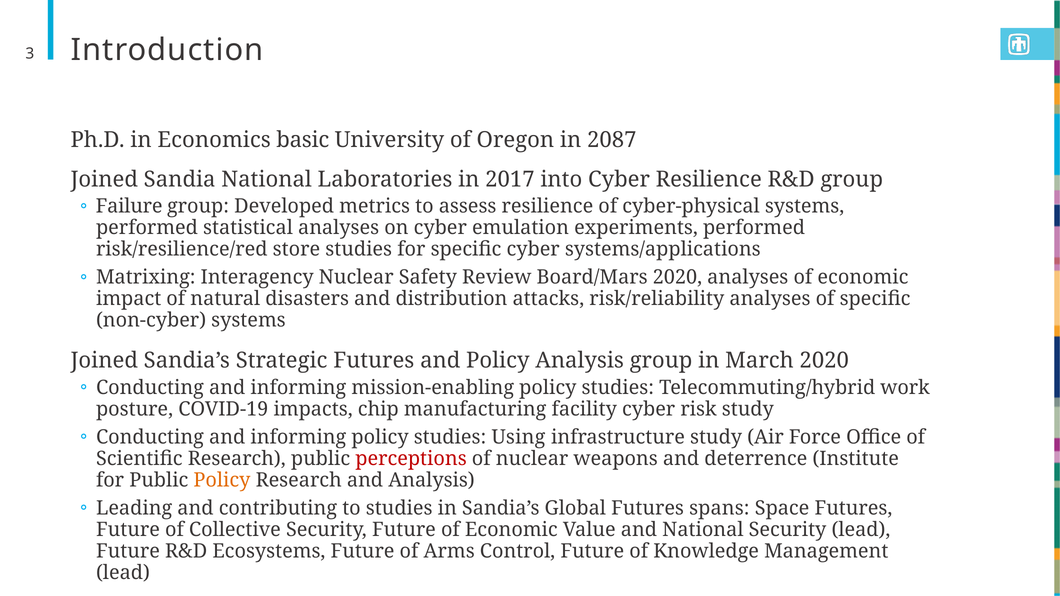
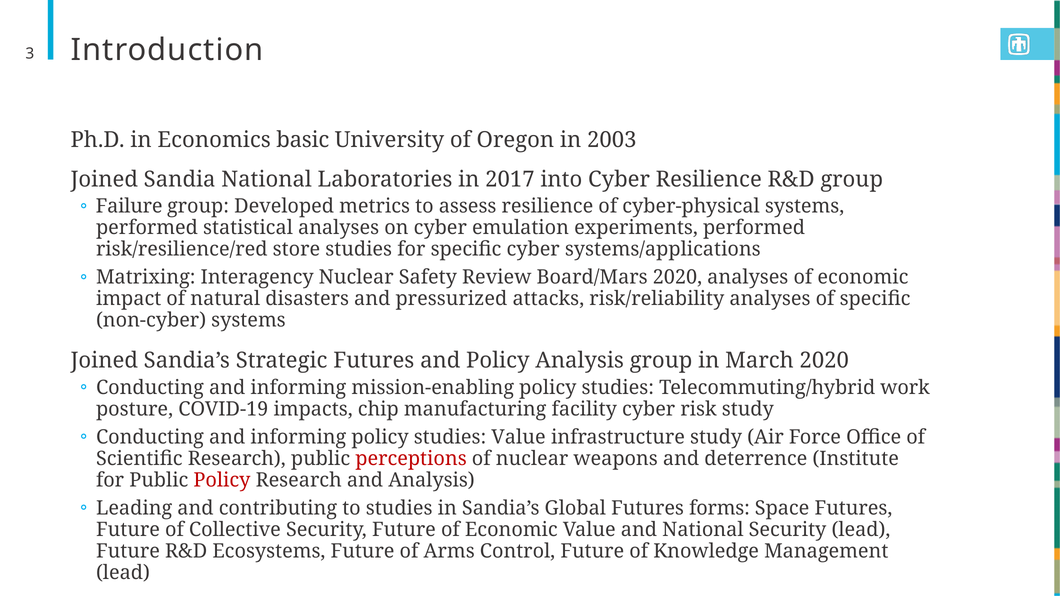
2087: 2087 -> 2003 (612, 140)
distribution: distribution -> pressurized (451, 299)
studies Using: Using -> Value (518, 437)
Policy colour: orange -> red (222, 480)
spans: spans -> forms (719, 508)
